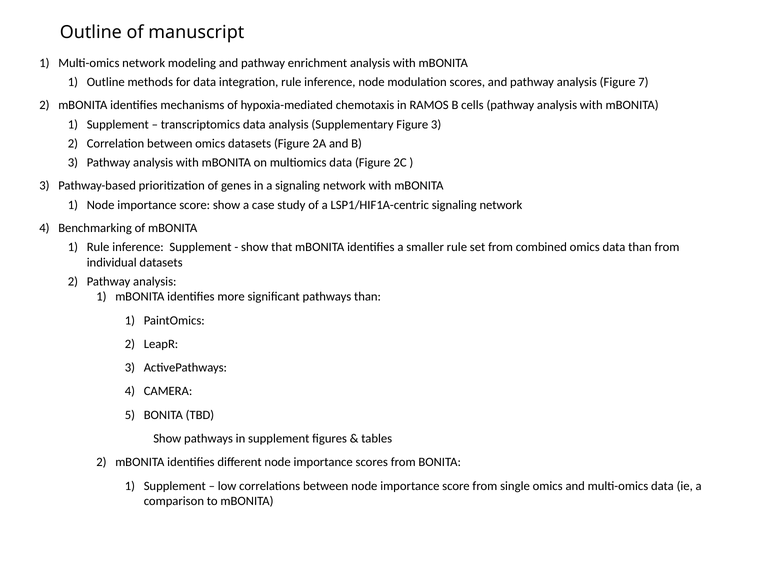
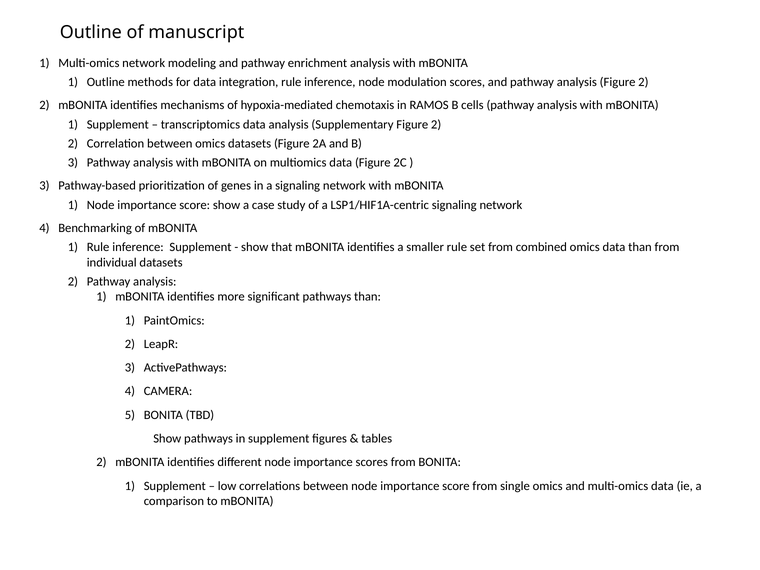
analysis Figure 7: 7 -> 2 (643, 82)
Supplementary Figure 3: 3 -> 2 (436, 124)
